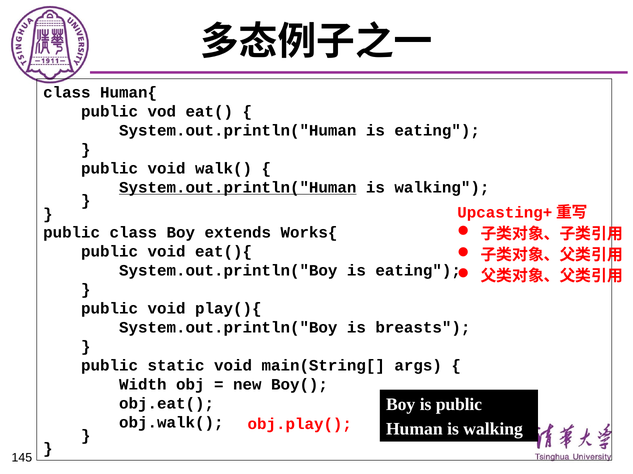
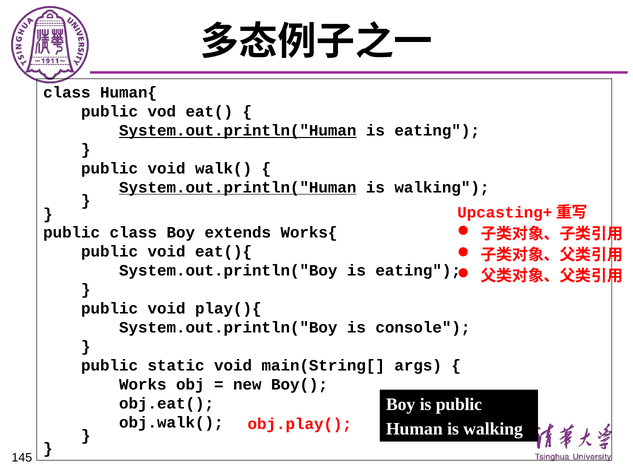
System.out.println("Human underline: none -> present (238, 131)
breasts: breasts -> console (423, 328)
Width: Width -> Works (143, 385)
